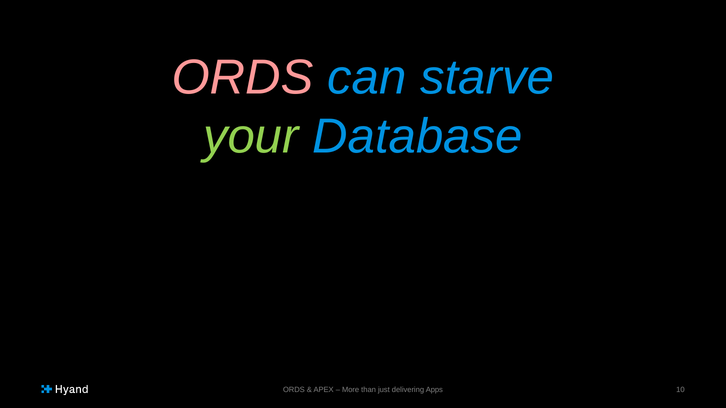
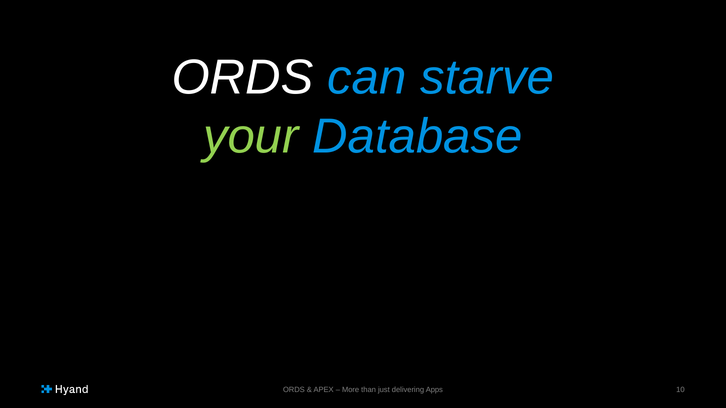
ORDS colour: pink -> white (243, 78)
